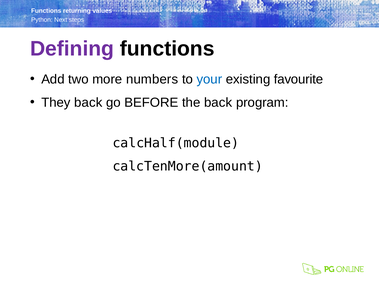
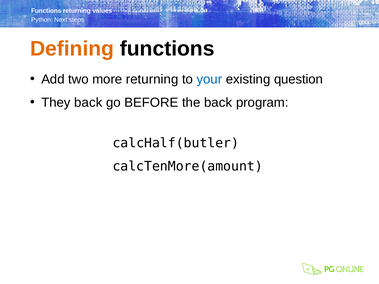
Defining colour: purple -> orange (72, 49)
more numbers: numbers -> returning (152, 79)
favourite: favourite -> question (299, 79)
calcHalf(module: calcHalf(module -> calcHalf(butler (176, 143)
